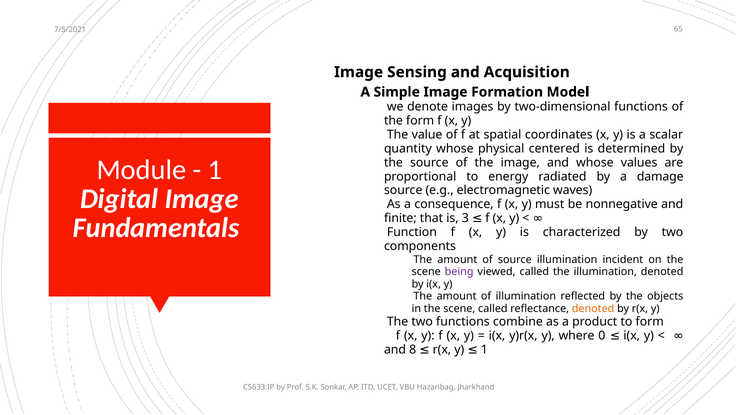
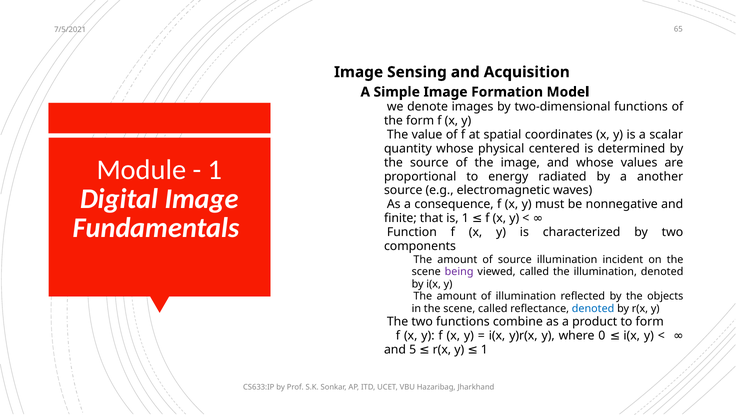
damage: damage -> another (660, 176)
is 3: 3 -> 1 (465, 218)
denoted colour: orange -> blue (593, 308)
8: 8 -> 5 (413, 349)
